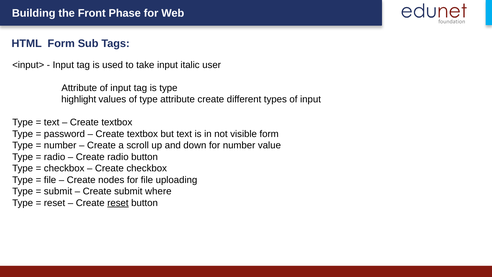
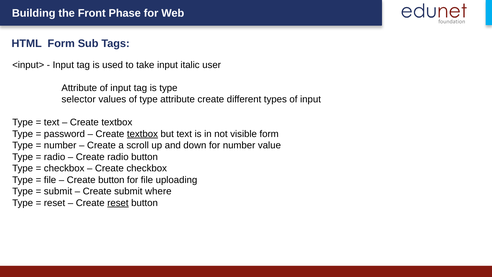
highlight: highlight -> selector (79, 99)
textbox underline: none -> present (142, 134)
Create nodes: nodes -> button (111, 180)
